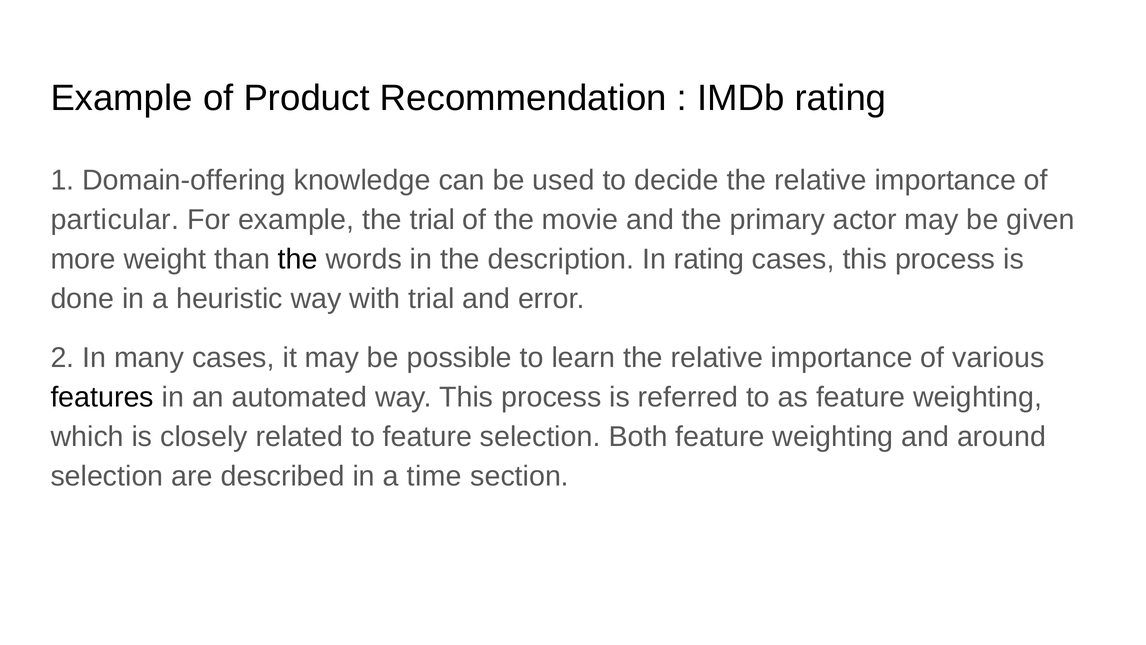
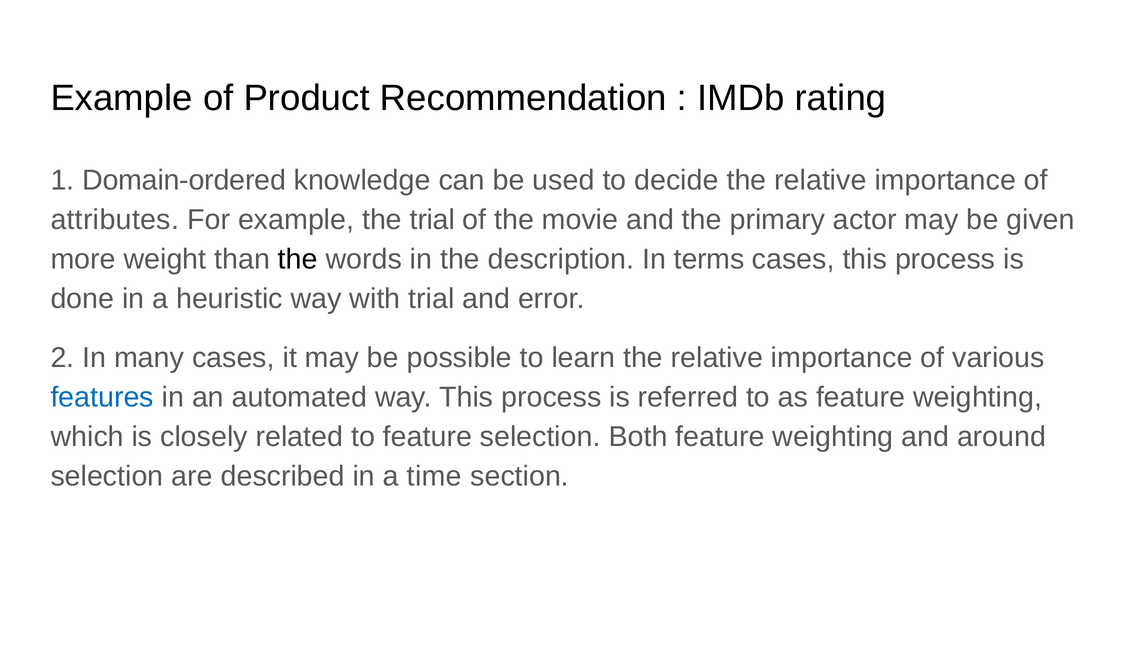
Domain-offering: Domain-offering -> Domain-ordered (184, 180)
particular: particular -> attributes (115, 220)
In rating: rating -> terms (709, 259)
features colour: black -> blue (102, 397)
